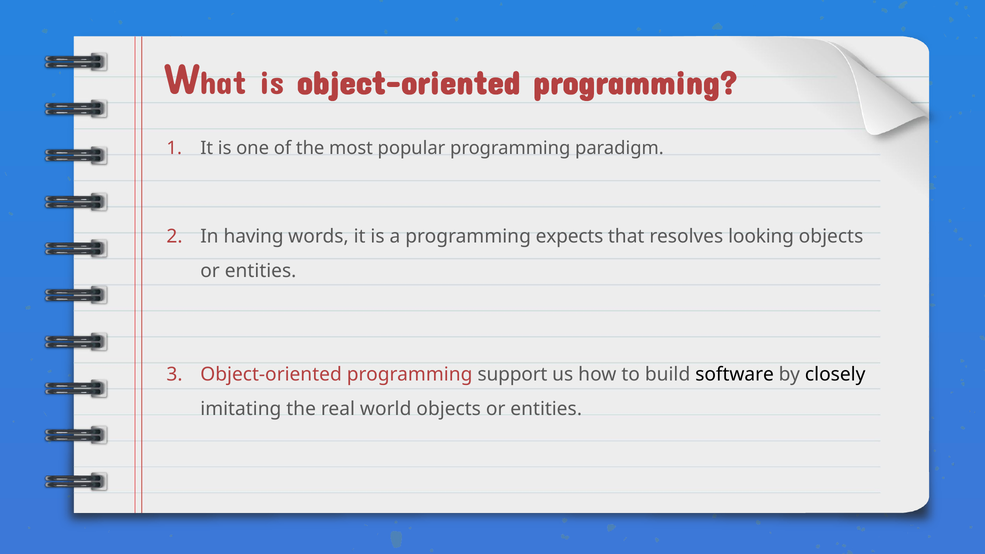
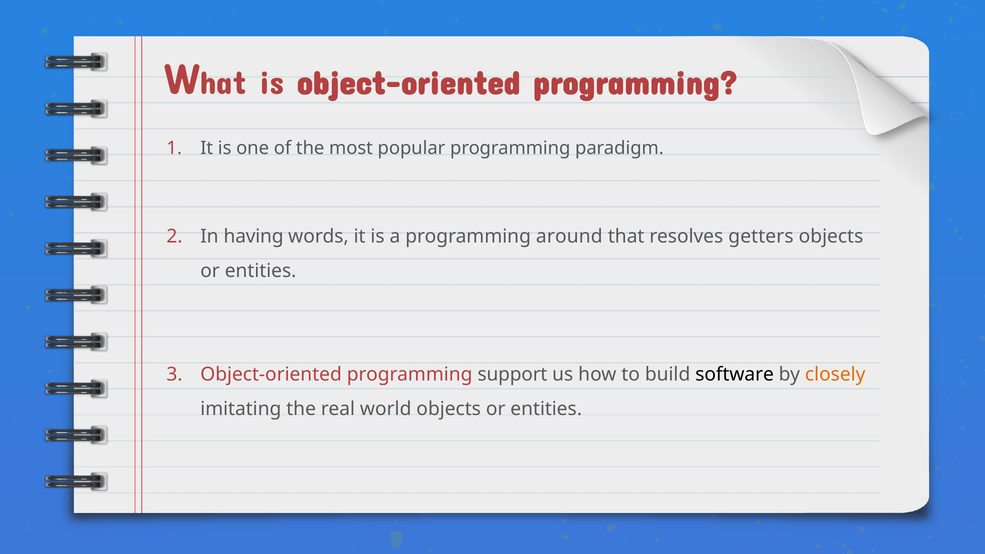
expects: expects -> around (569, 237)
looking: looking -> getters (761, 237)
closely colour: black -> orange (835, 374)
